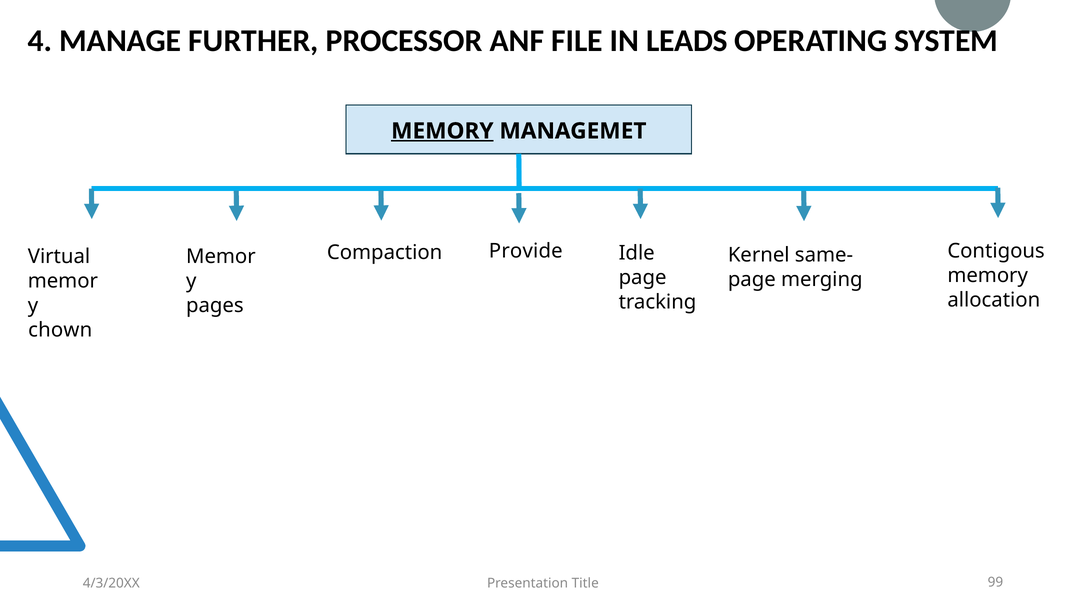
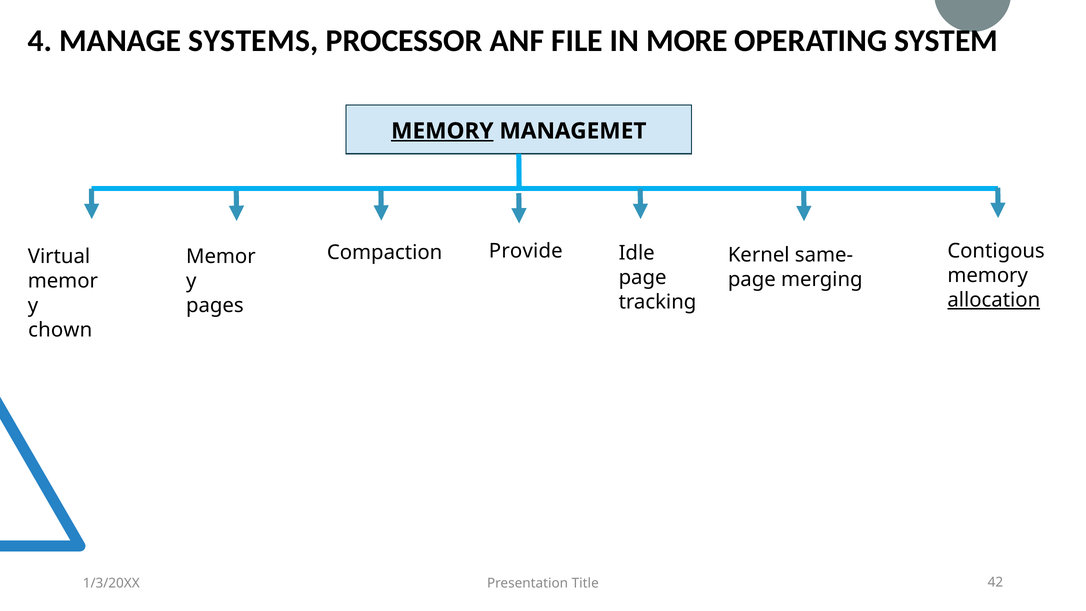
FURTHER: FURTHER -> SYSTEMS (253, 41)
LEADS: LEADS -> MORE (687, 41)
allocation underline: none -> present (994, 300)
4/3/20XX: 4/3/20XX -> 1/3/20XX (111, 583)
99: 99 -> 42 (995, 582)
